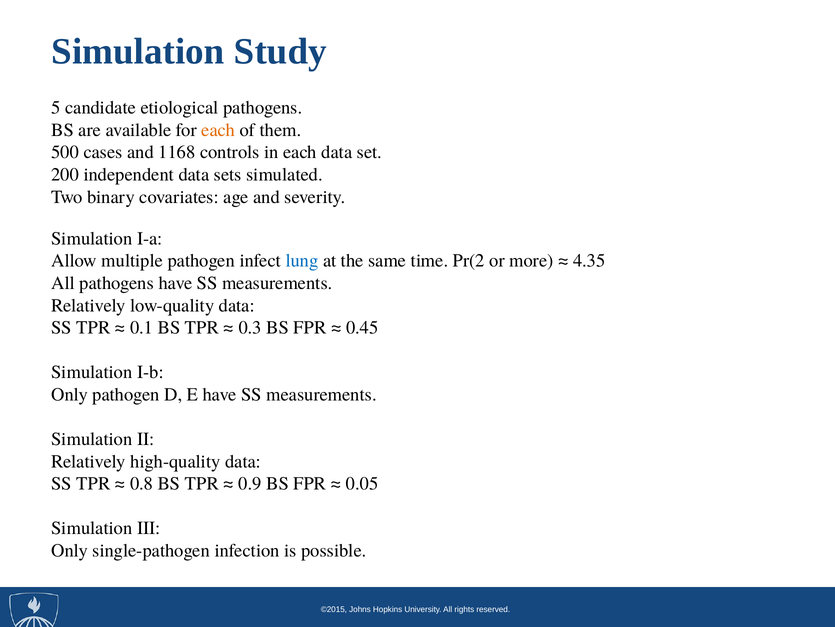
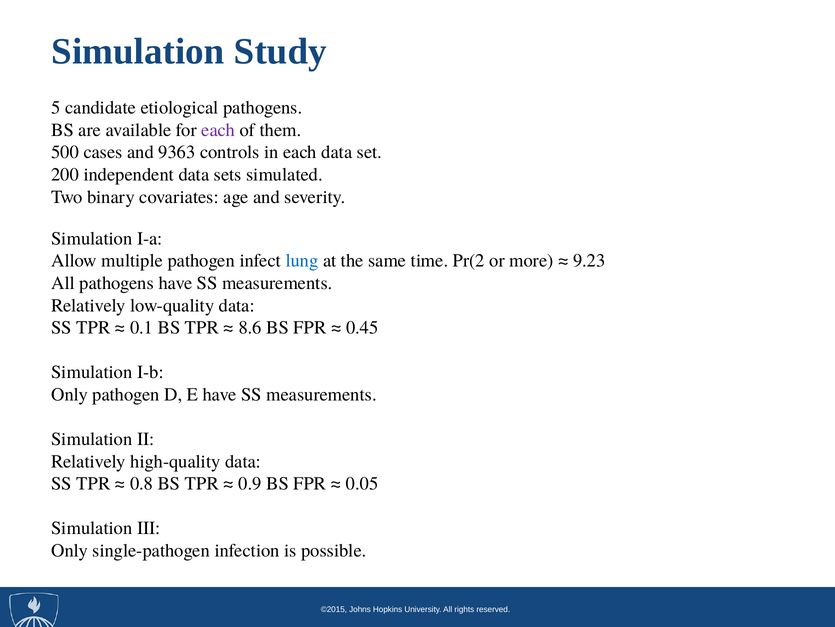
each colour: orange -> purple (218, 130)
1168: 1168 -> 9363 (177, 152)
4.35: 4.35 -> 9.23 (589, 261)
0.3: 0.3 -> 8.6 (250, 327)
